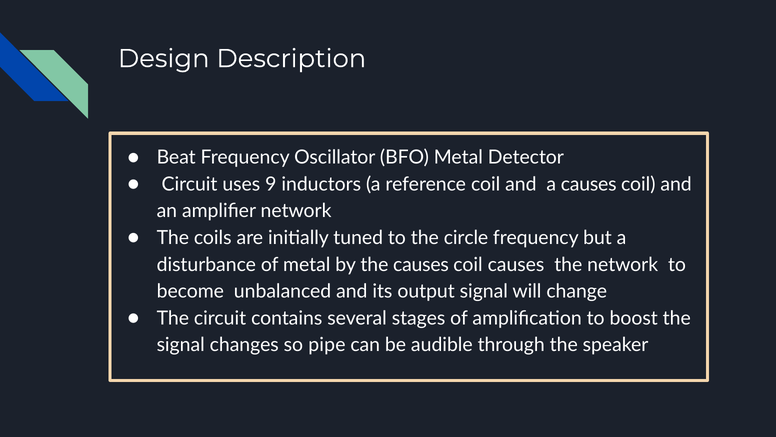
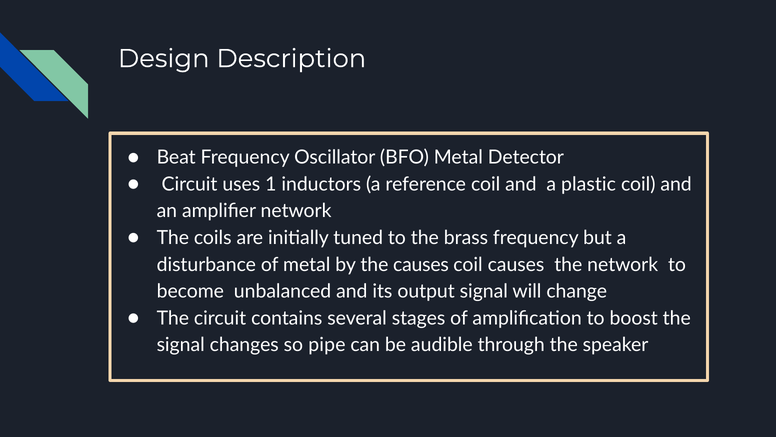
9: 9 -> 1 (271, 184)
a causes: causes -> plastic (589, 184)
circle: circle -> brass (466, 238)
